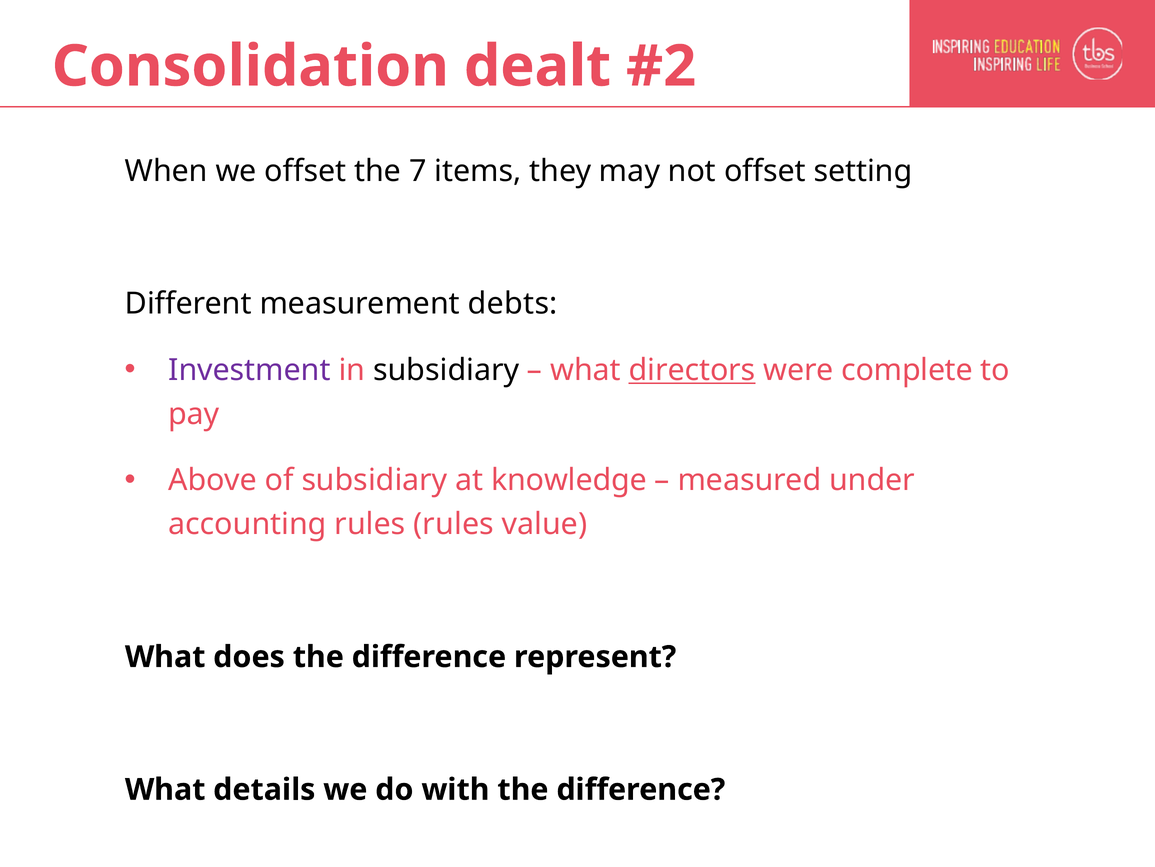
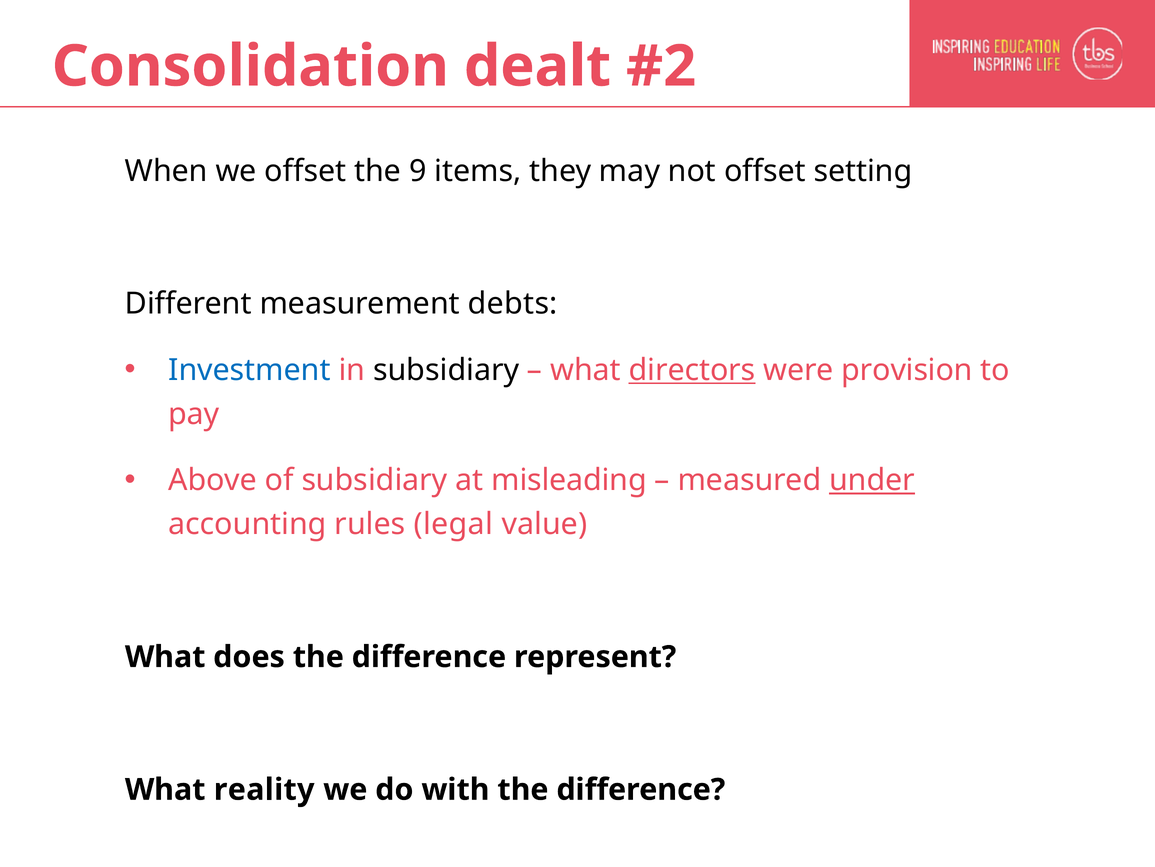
7: 7 -> 9 (418, 171)
Investment colour: purple -> blue (249, 370)
complete: complete -> provision (907, 370)
knowledge: knowledge -> misleading (569, 480)
under underline: none -> present (872, 480)
rules rules: rules -> legal (454, 524)
details: details -> reality (264, 789)
